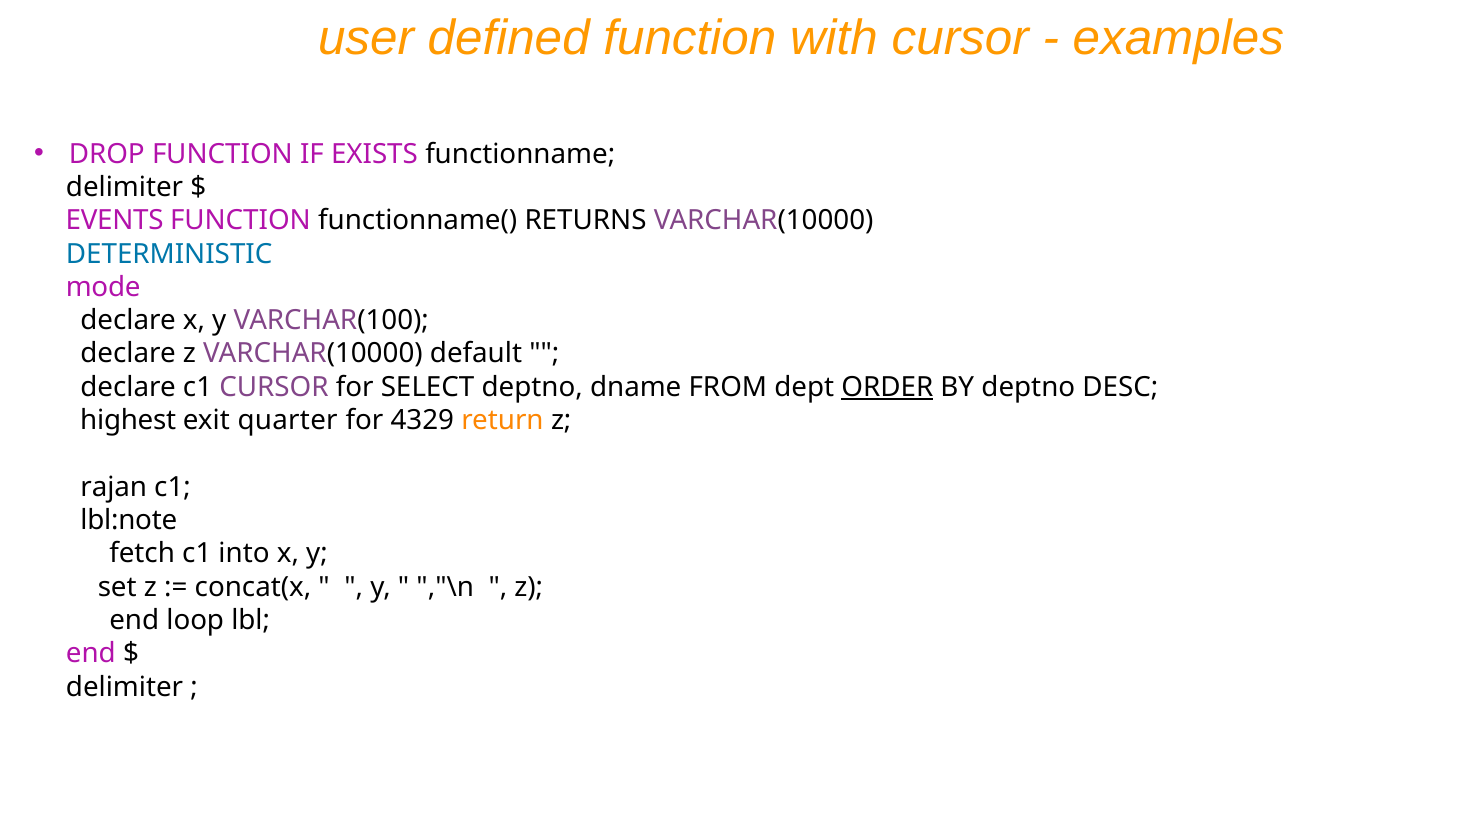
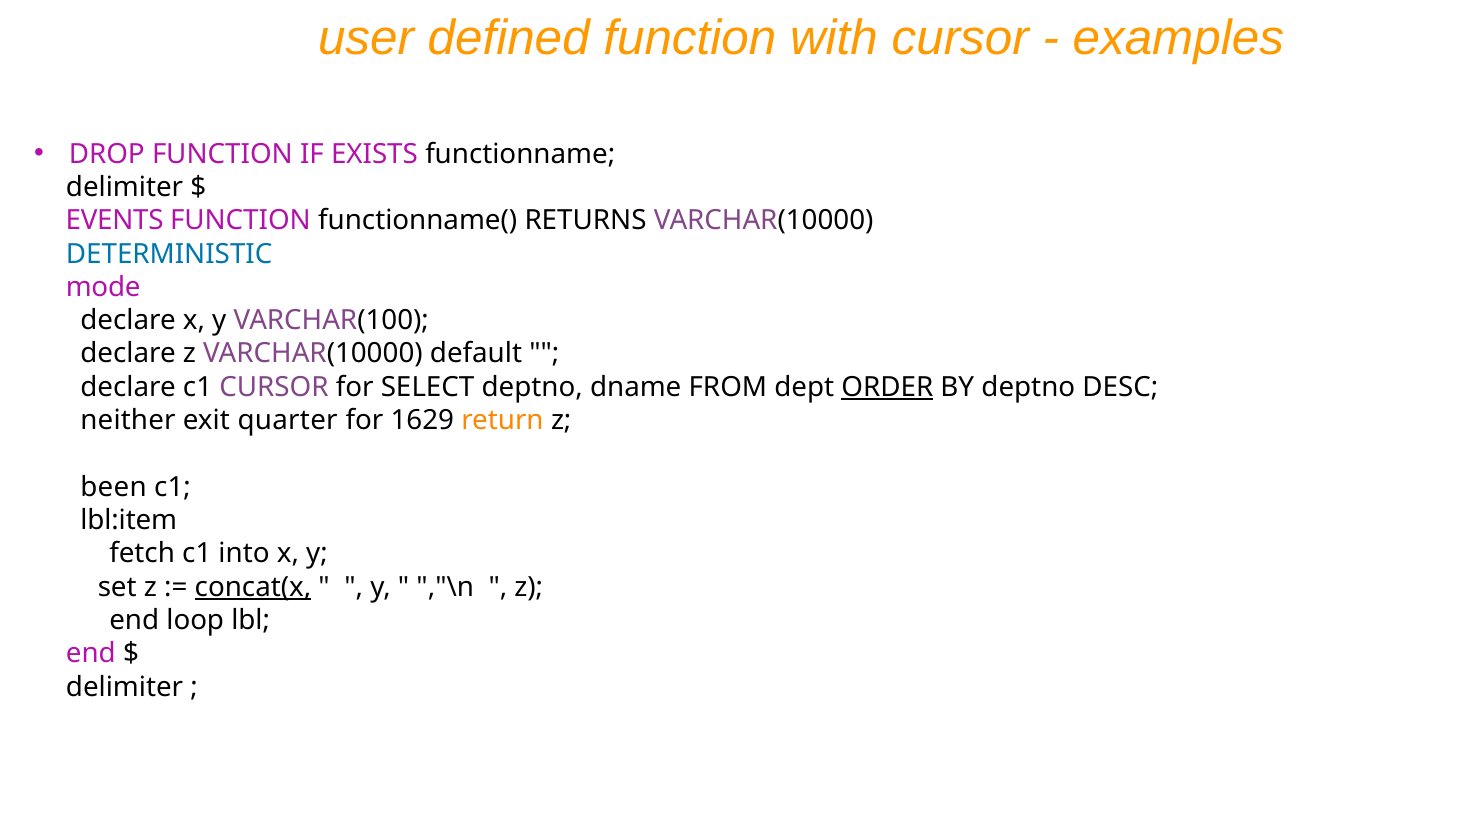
highest: highest -> neither (128, 420)
4329: 4329 -> 1629 (422, 420)
rajan: rajan -> been (114, 487)
lbl:note: lbl:note -> lbl:item (129, 520)
concat(x underline: none -> present (253, 587)
